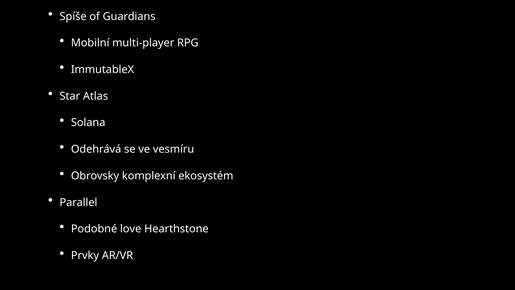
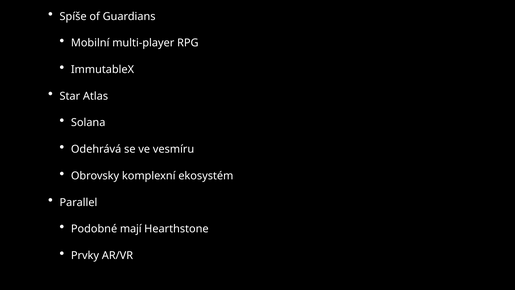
love: love -> mají (131, 229)
